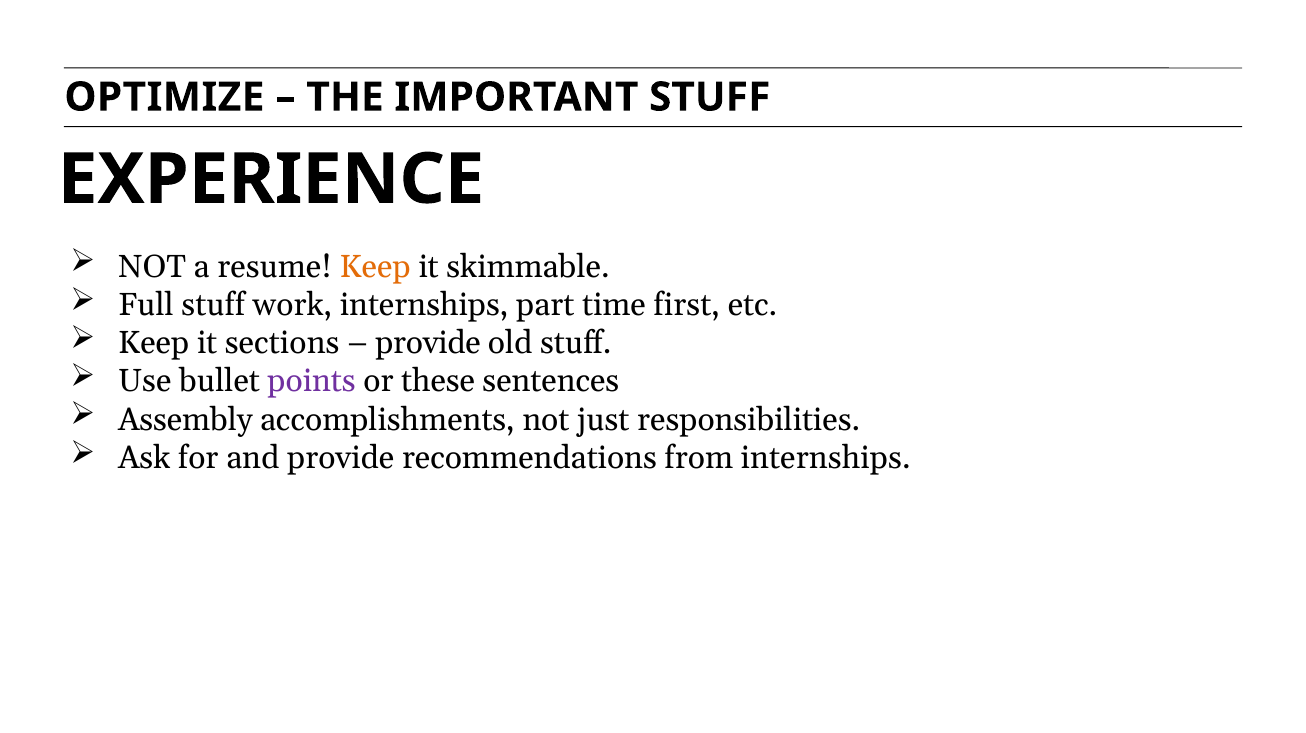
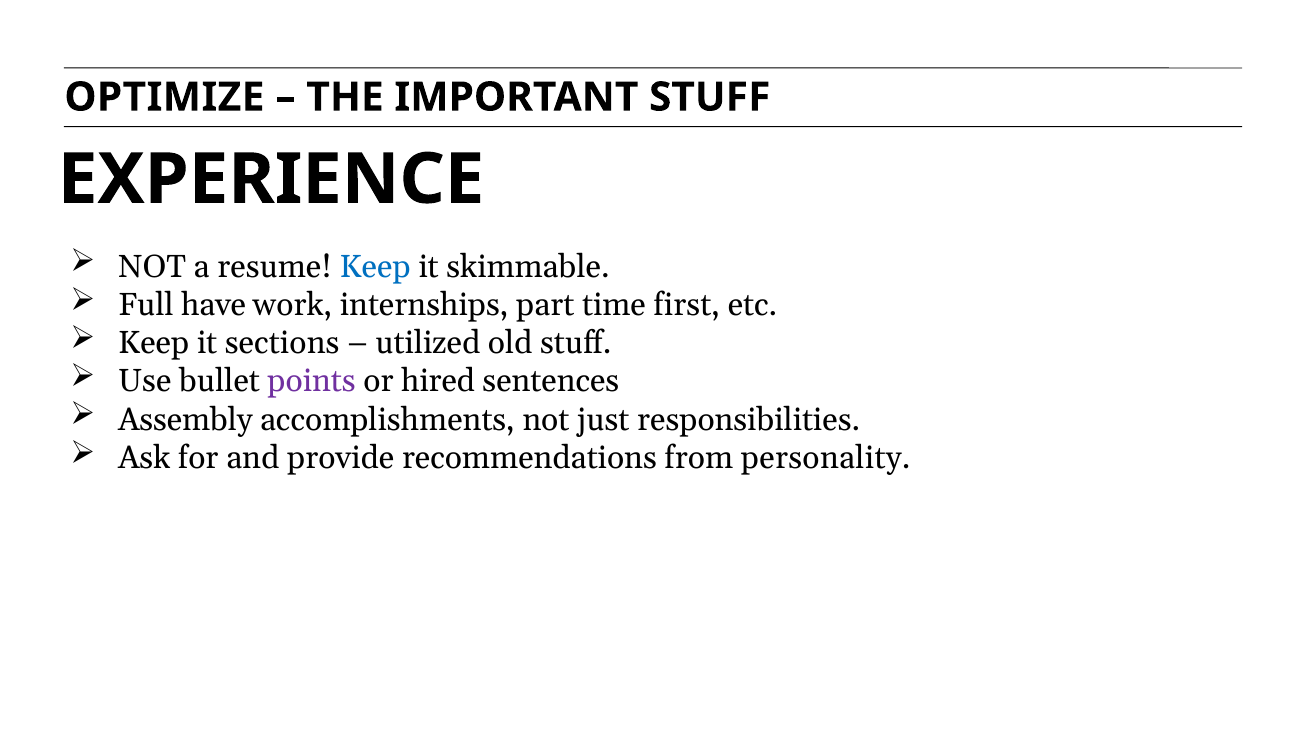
Keep colour: orange -> blue (375, 267)
Full stuff: stuff -> have (214, 305)
provide: provide -> utilized (428, 343)
these: these -> hired (438, 382)
from internships: internships -> personality (826, 458)
